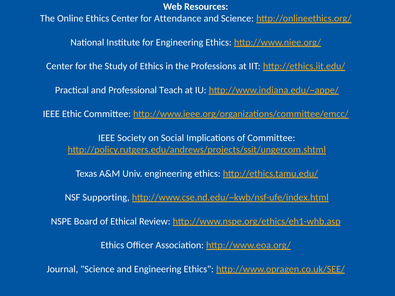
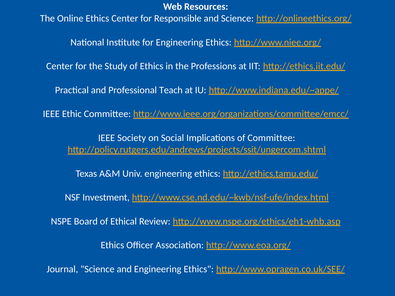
Attendance: Attendance -> Responsible (178, 18)
Supporting: Supporting -> Investment (106, 198)
